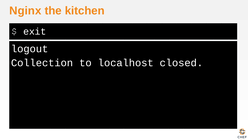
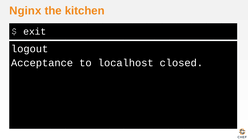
Collection: Collection -> Acceptance (42, 63)
